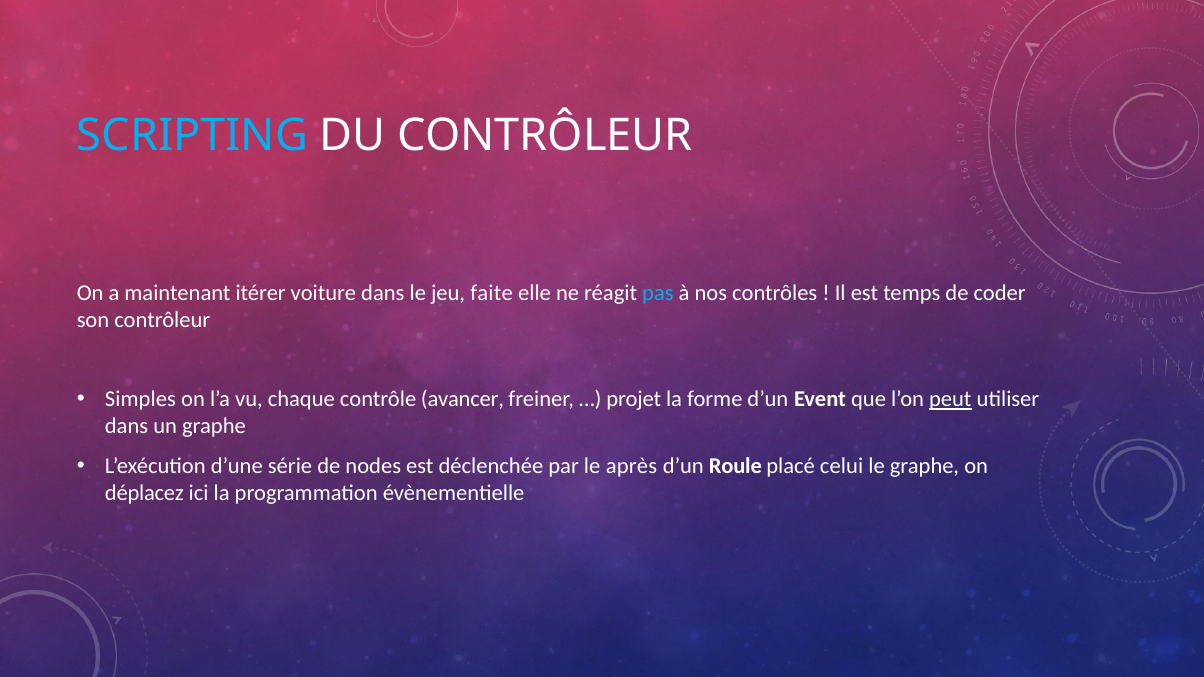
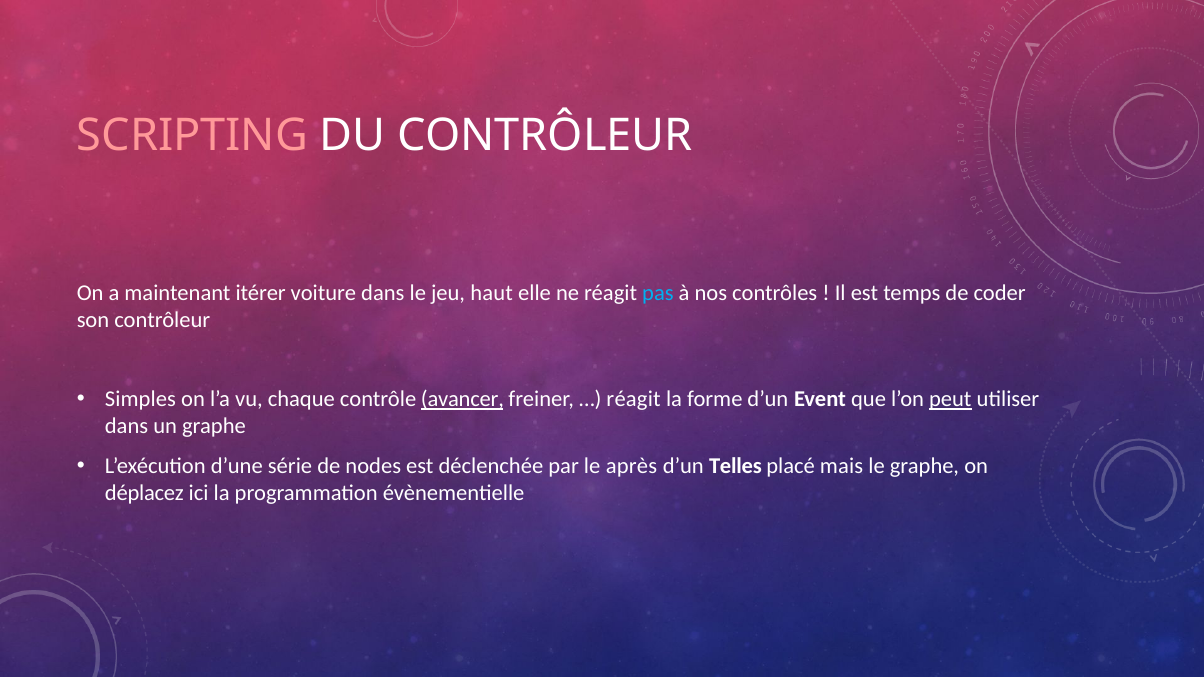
SCRIPTING colour: light blue -> pink (192, 135)
faite: faite -> haut (492, 293)
avancer underline: none -> present (462, 400)
projet: projet -> réagit (634, 400)
Roule: Roule -> Telles (735, 466)
celui: celui -> mais (842, 466)
